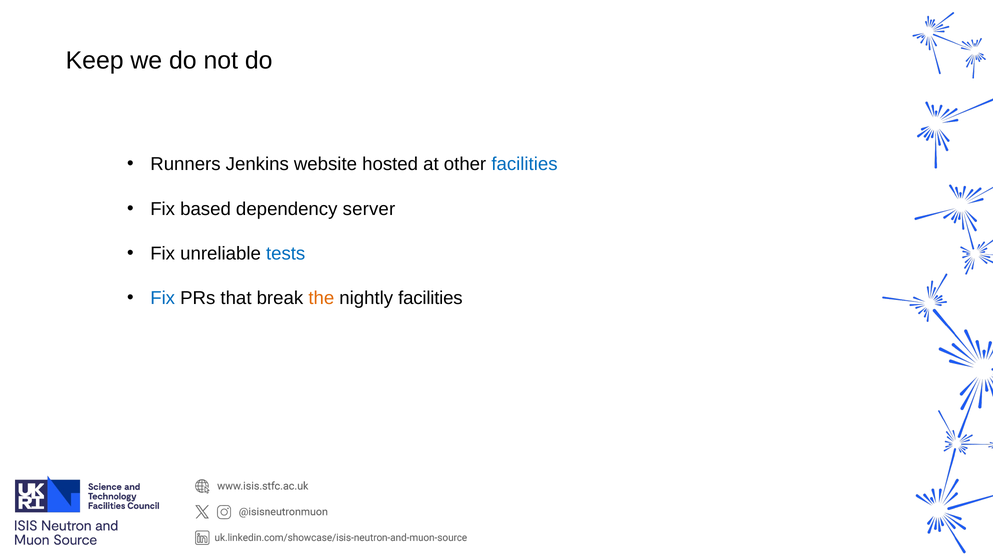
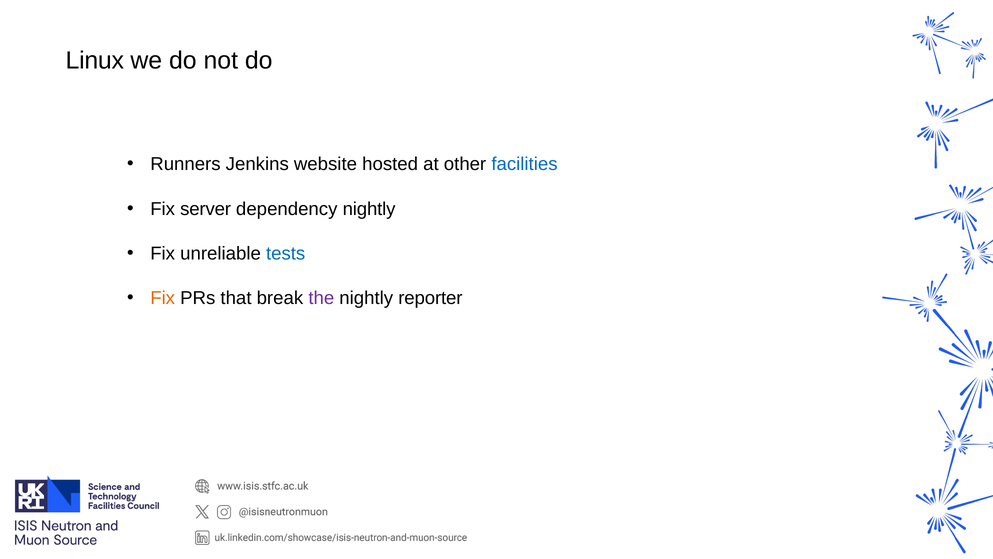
Keep: Keep -> Linux (95, 60)
based: based -> server (206, 209)
dependency server: server -> nightly (369, 209)
Fix colour: blue -> orange (163, 298)
the colour: orange -> purple (321, 298)
nightly facilities: facilities -> reporter (430, 298)
